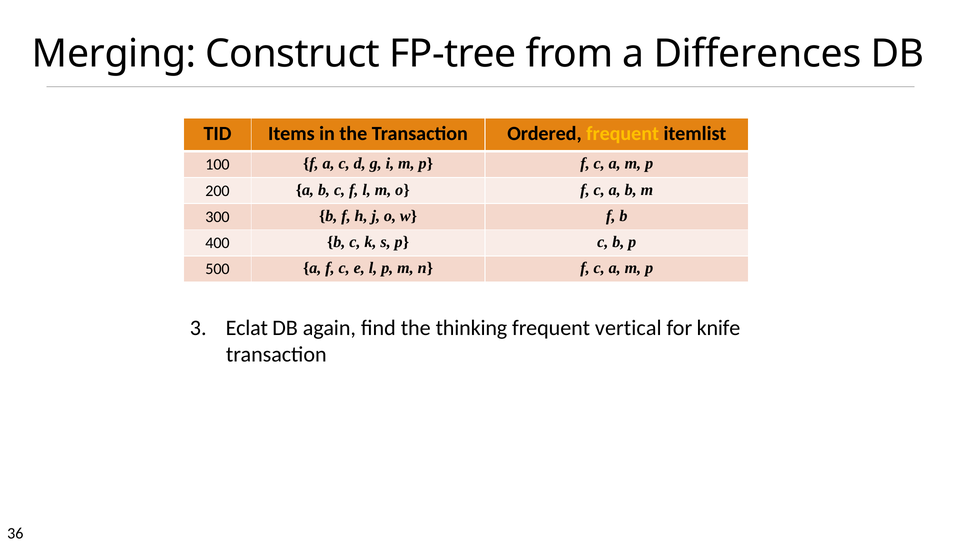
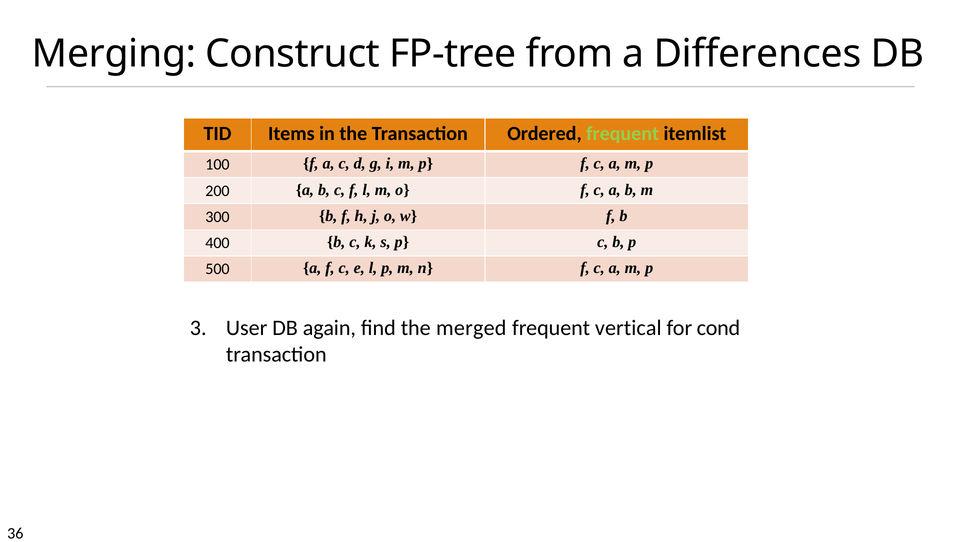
frequent colour: yellow -> light green (623, 134)
Eclat: Eclat -> User (247, 328)
thinking: thinking -> merged (471, 328)
knife: knife -> cond (718, 328)
